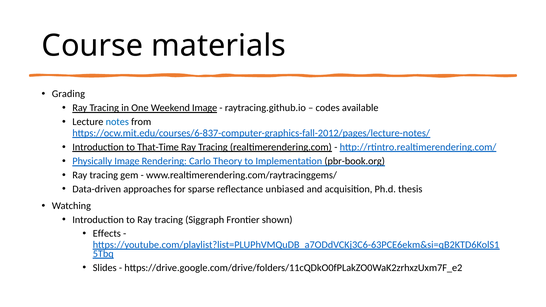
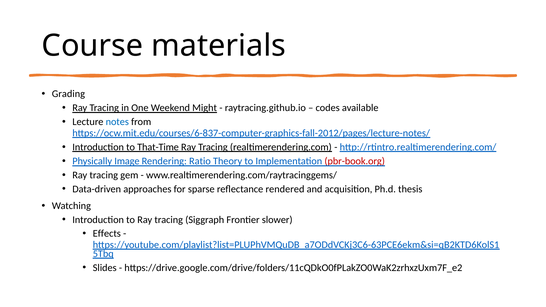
Weekend Image: Image -> Might (205, 108)
Carlo: Carlo -> Ratio (200, 161)
pbr-book.org colour: black -> red (355, 161)
unbiased: unbiased -> rendered (285, 189)
shown: shown -> slower (277, 220)
